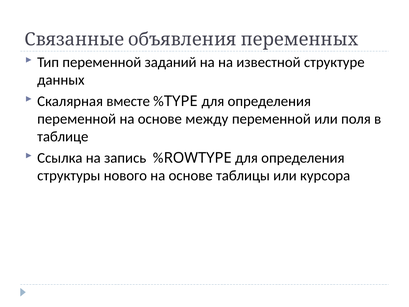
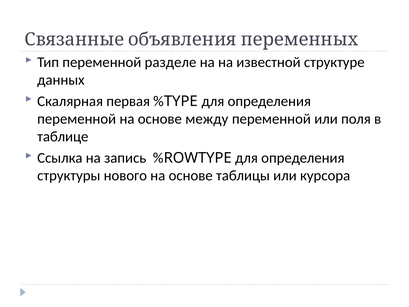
заданий: заданий -> разделе (171, 62)
вместе: вместе -> первая (128, 101)
